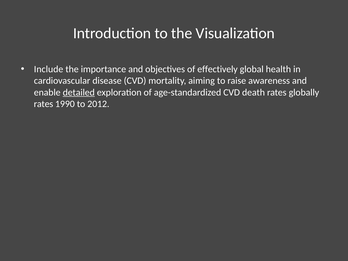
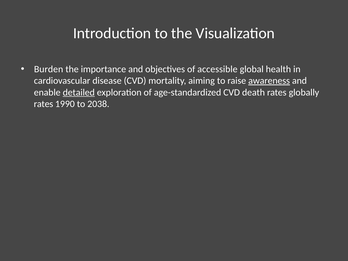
Include: Include -> Burden (49, 69)
effectively: effectively -> accessible (217, 69)
awareness underline: none -> present (269, 81)
2012: 2012 -> 2038 (98, 104)
